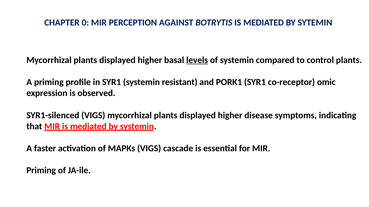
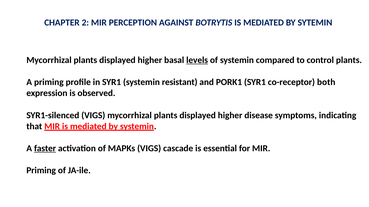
0: 0 -> 2 (85, 23)
omic: omic -> both (326, 82)
faster underline: none -> present (45, 149)
